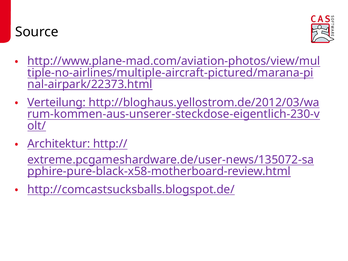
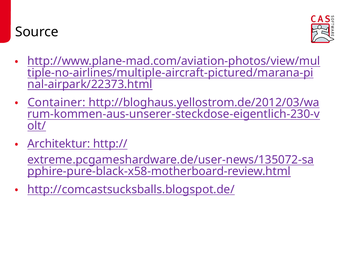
Verteilung: Verteilung -> Container (56, 103)
